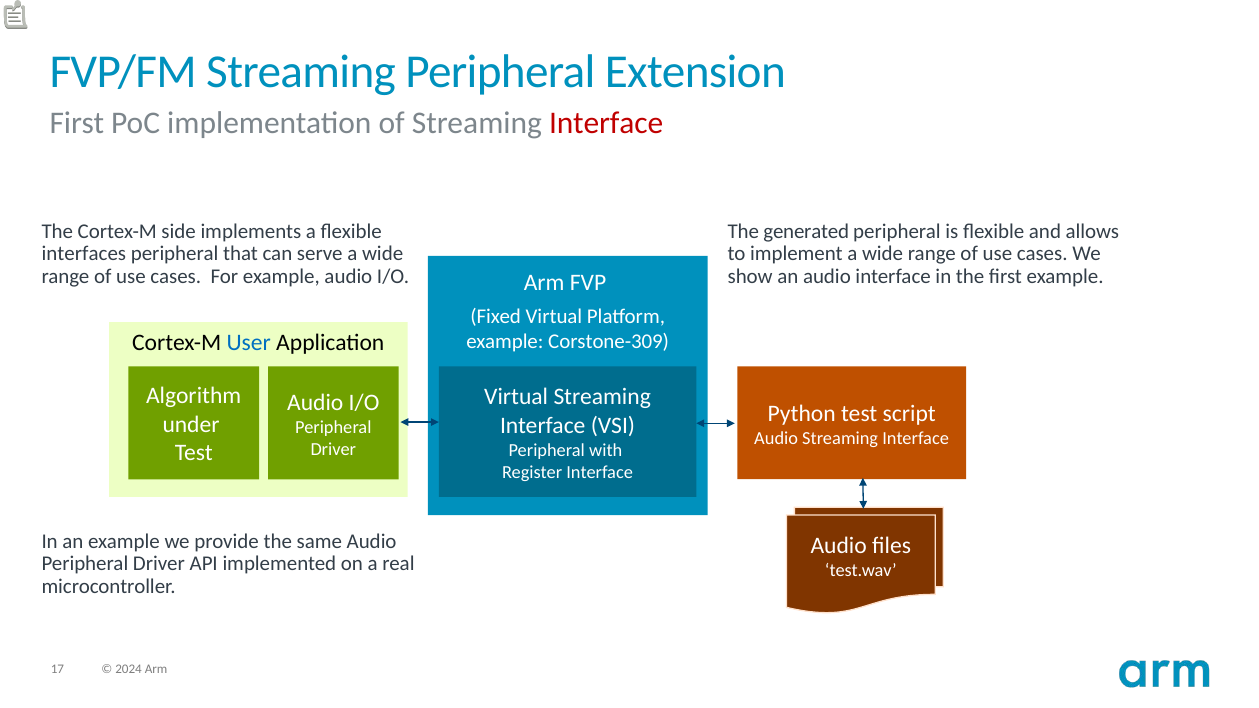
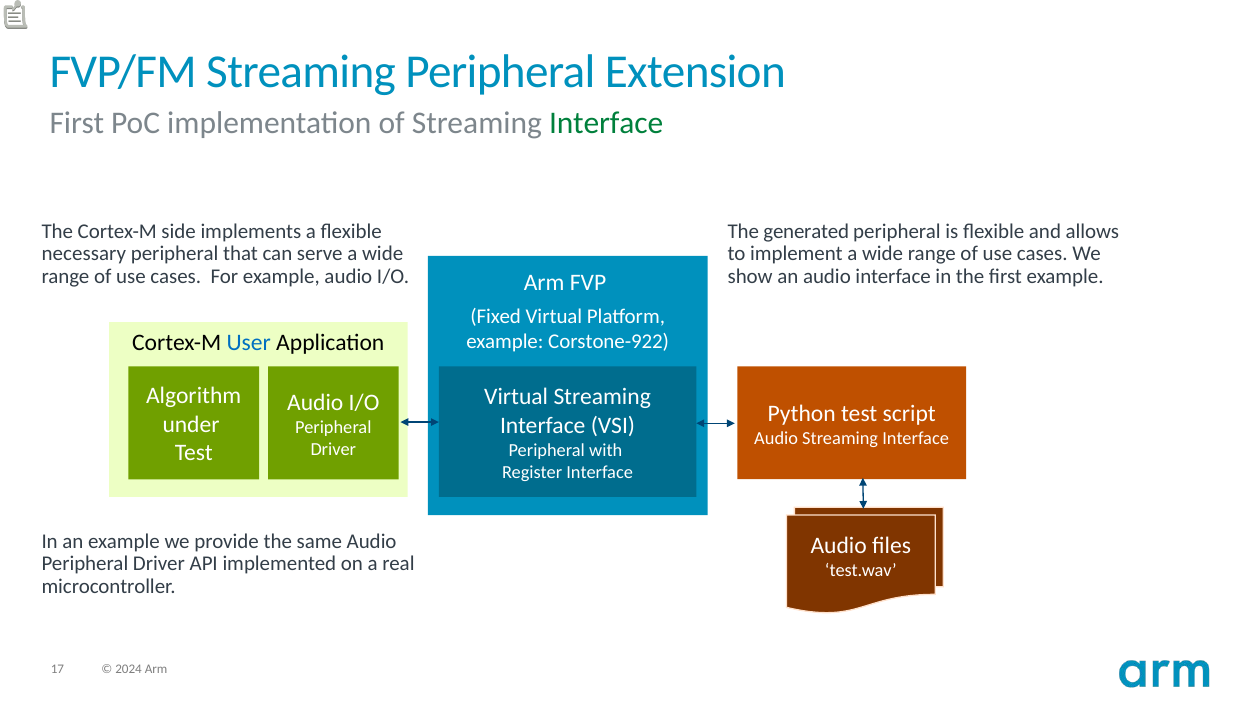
Interface colour: red -> green (606, 123)
interfaces: interfaces -> necessary (84, 254)
Corstone-309: Corstone-309 -> Corstone-922 (609, 342)
